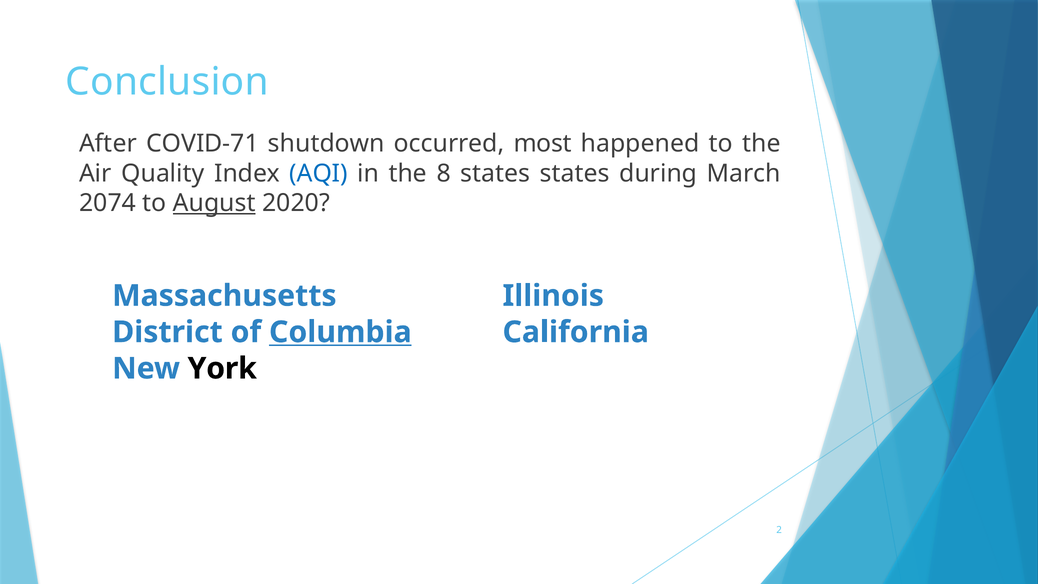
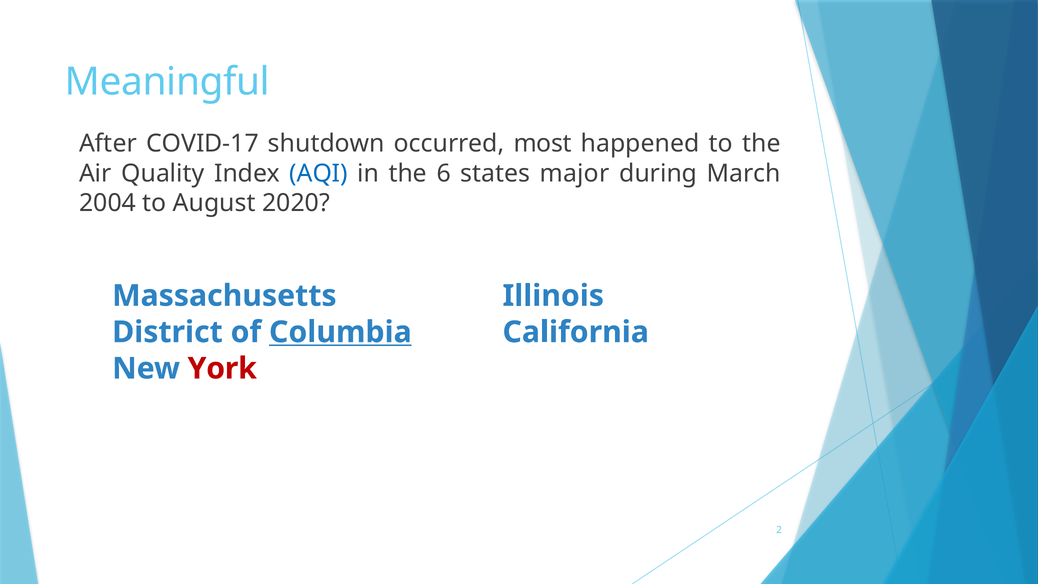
Conclusion: Conclusion -> Meaningful (167, 82)
COVID-71: COVID-71 -> COVID-17 (203, 144)
8: 8 -> 6 (444, 173)
states states: states -> major (575, 173)
2074: 2074 -> 2004 (108, 203)
August underline: present -> none (214, 203)
York colour: black -> red (222, 368)
